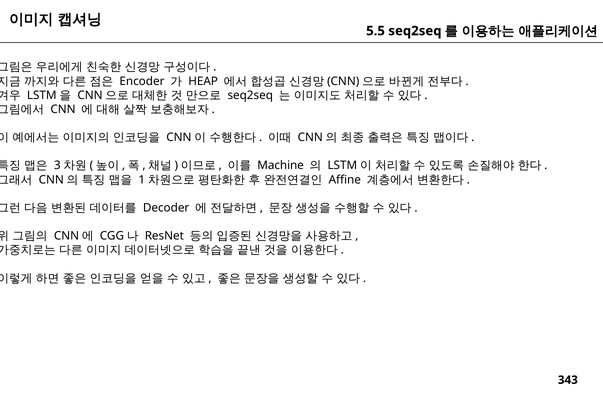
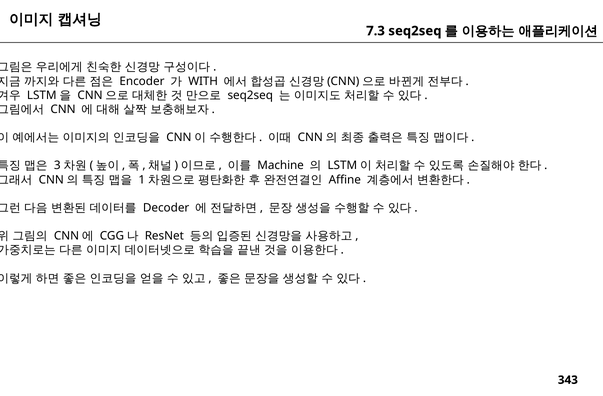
5.5: 5.5 -> 7.3 (376, 31)
HEAP: HEAP -> WITH (203, 81)
